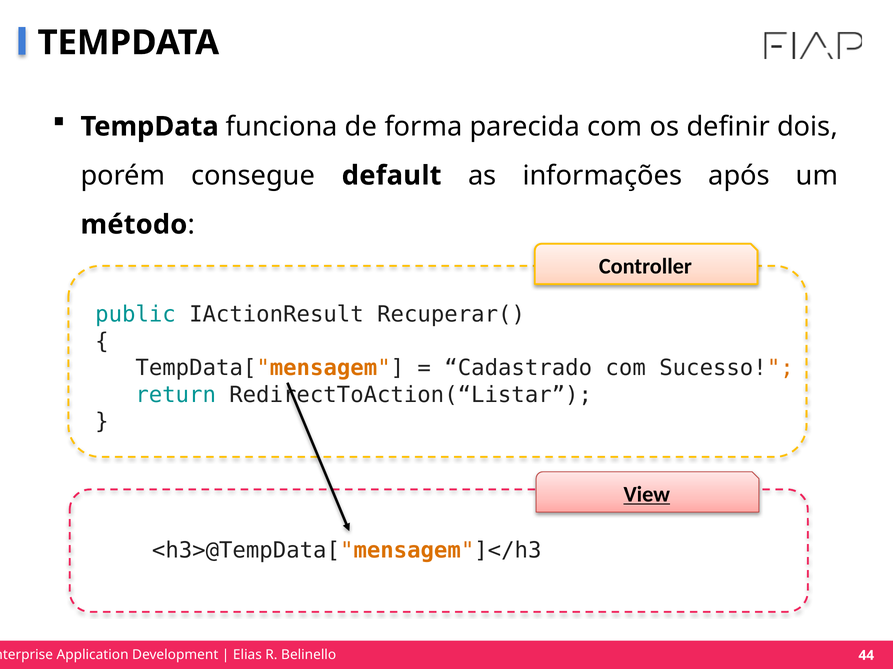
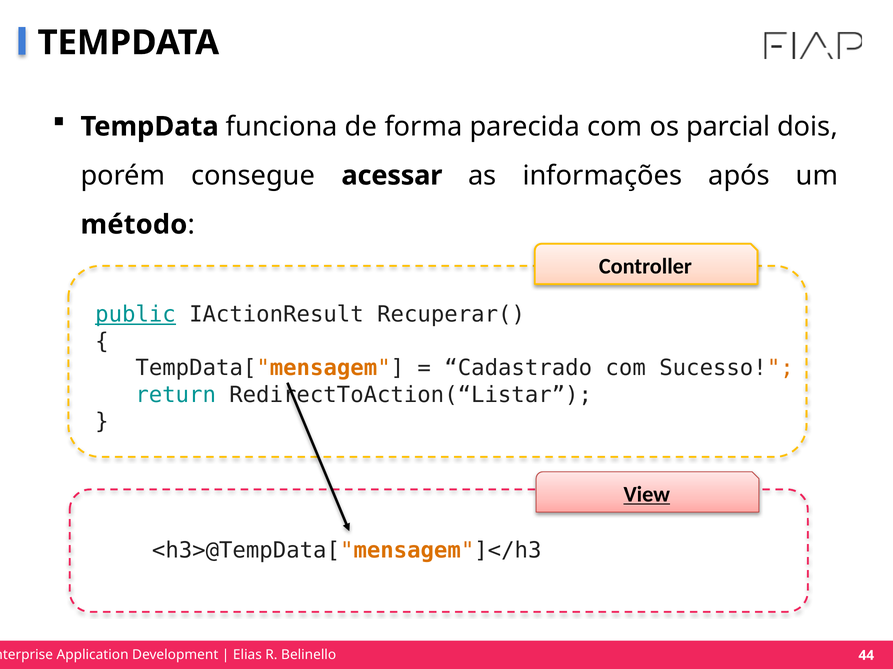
definir: definir -> parcial (728, 127)
default: default -> acessar (392, 176)
public underline: none -> present (136, 315)
